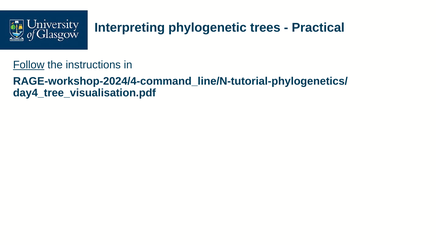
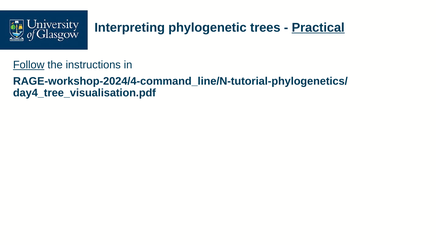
Practical underline: none -> present (318, 28)
